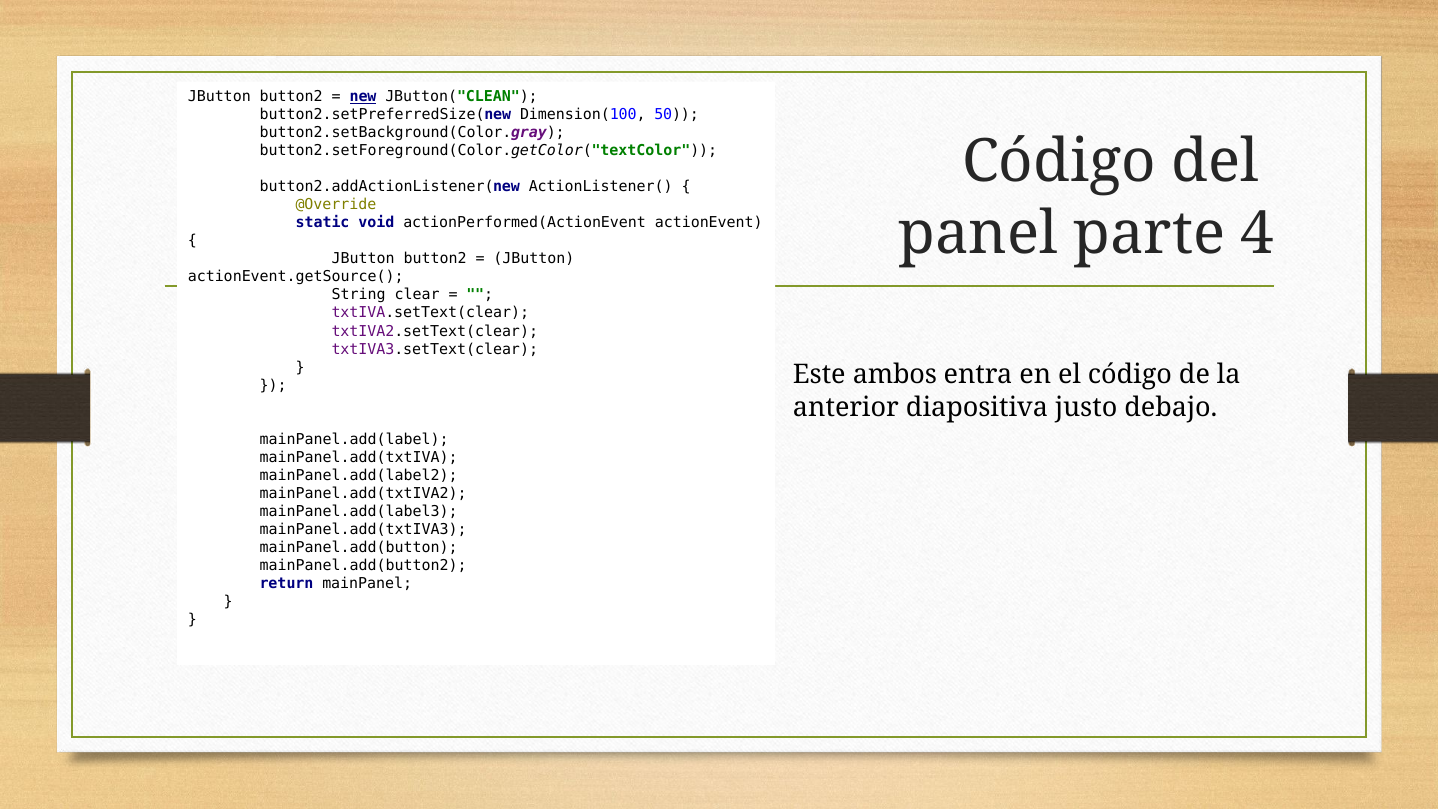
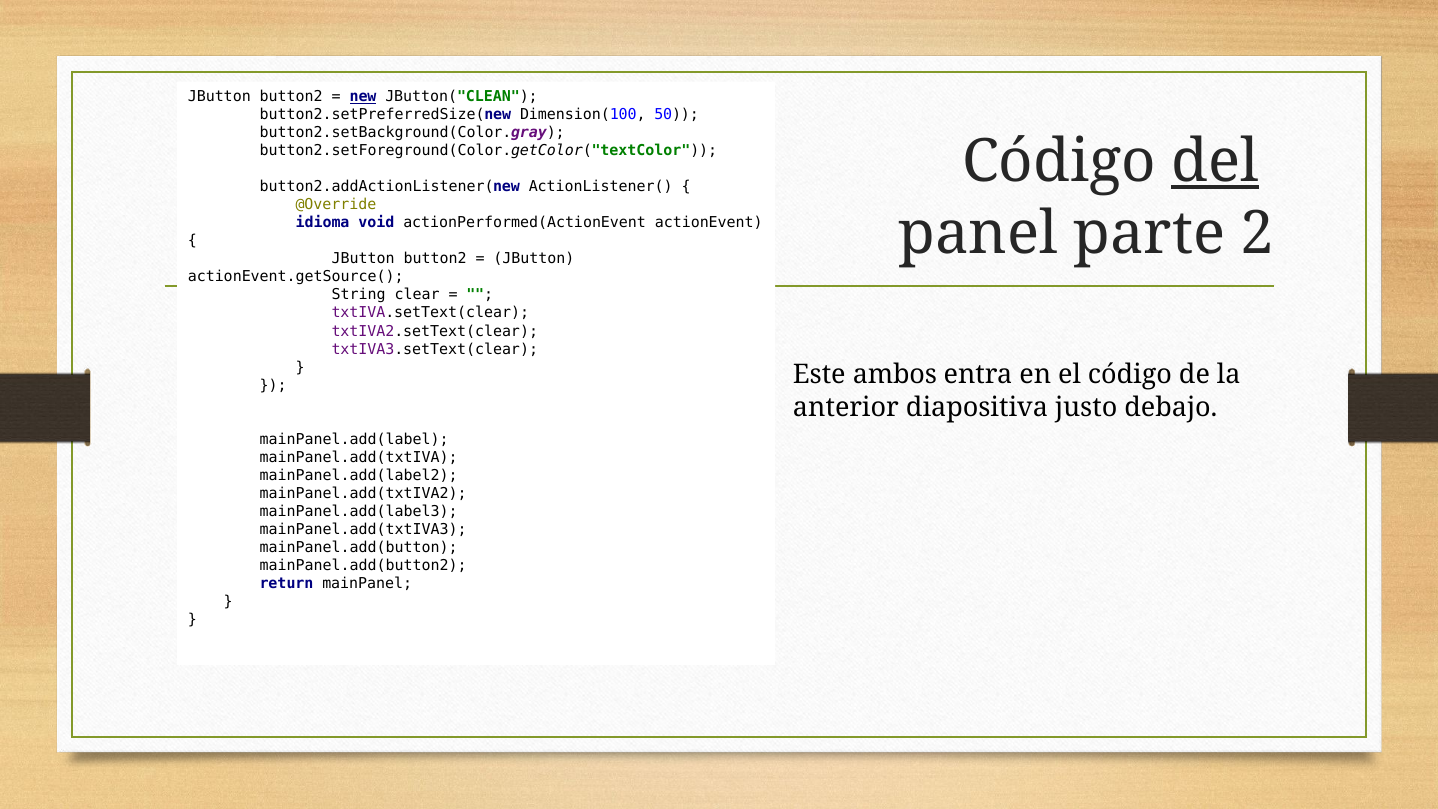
del underline: none -> present (1215, 161)
4: 4 -> 2 (1258, 233)
static: static -> idioma (323, 223)
